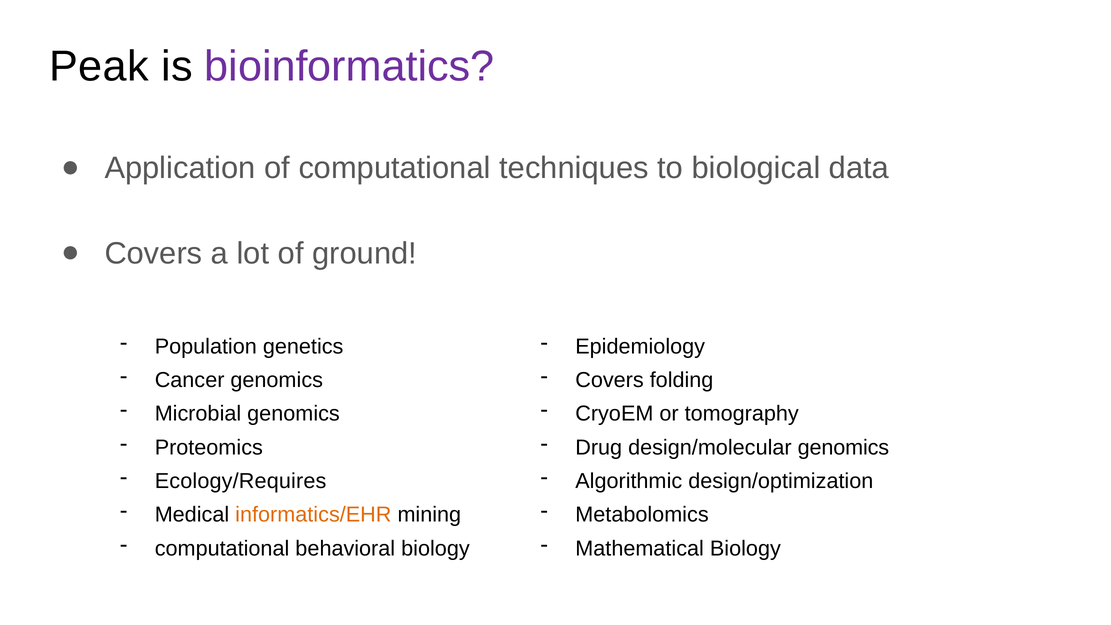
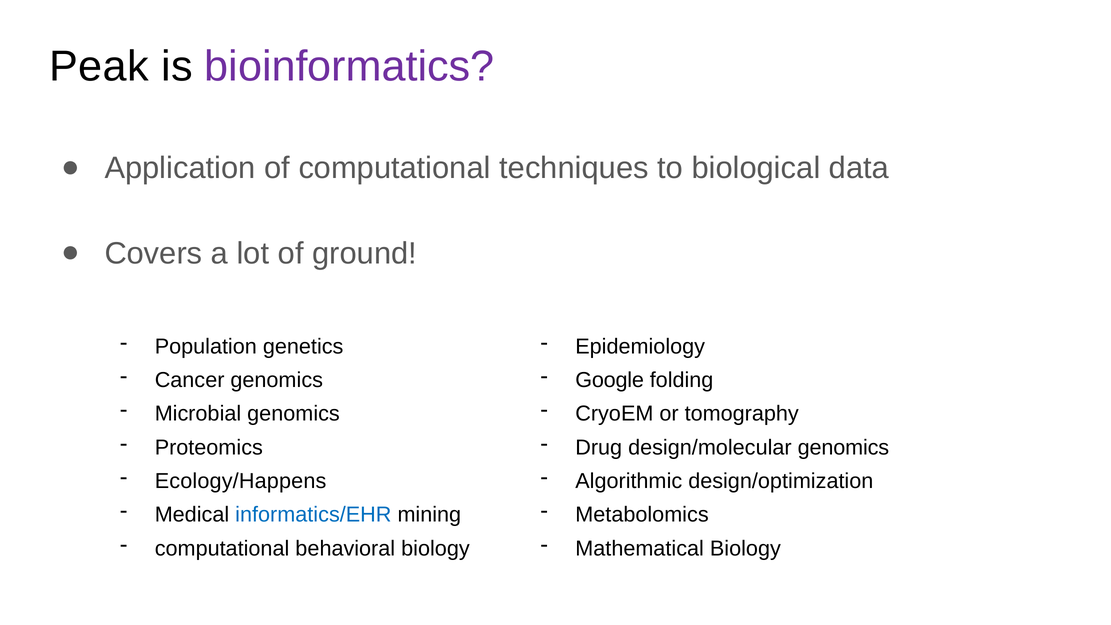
Covers: Covers -> Google (610, 380)
Ecology/Requires: Ecology/Requires -> Ecology/Happens (241, 481)
informatics/EHR colour: orange -> blue (313, 515)
